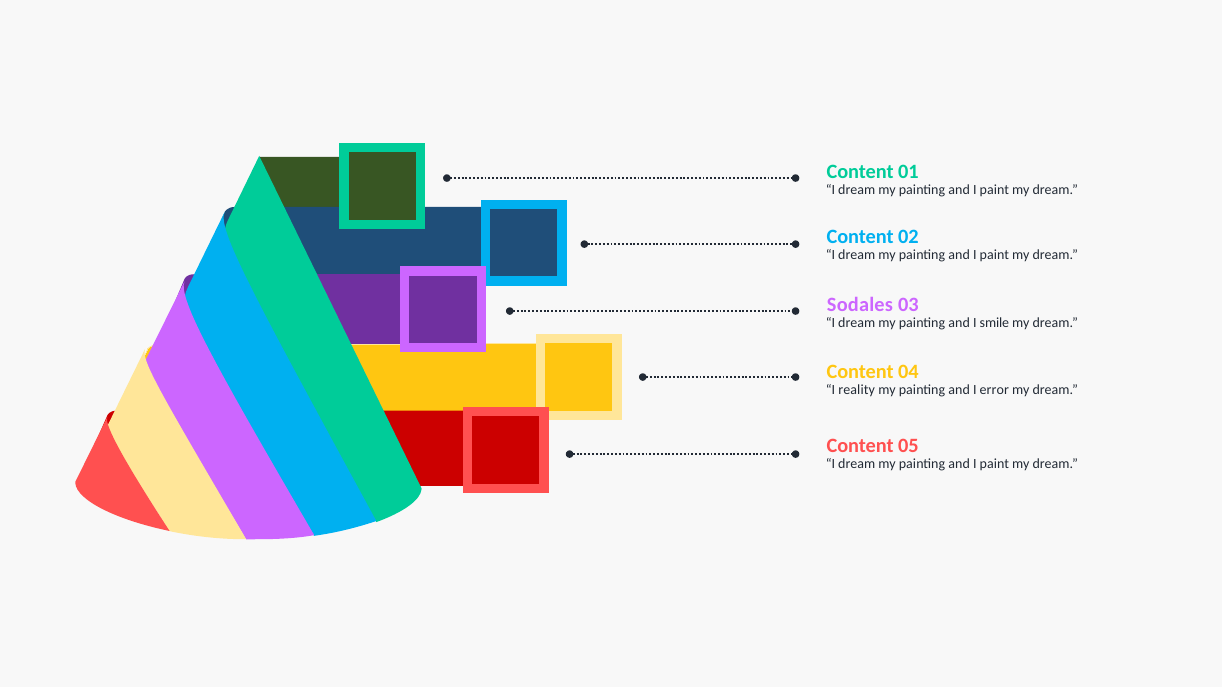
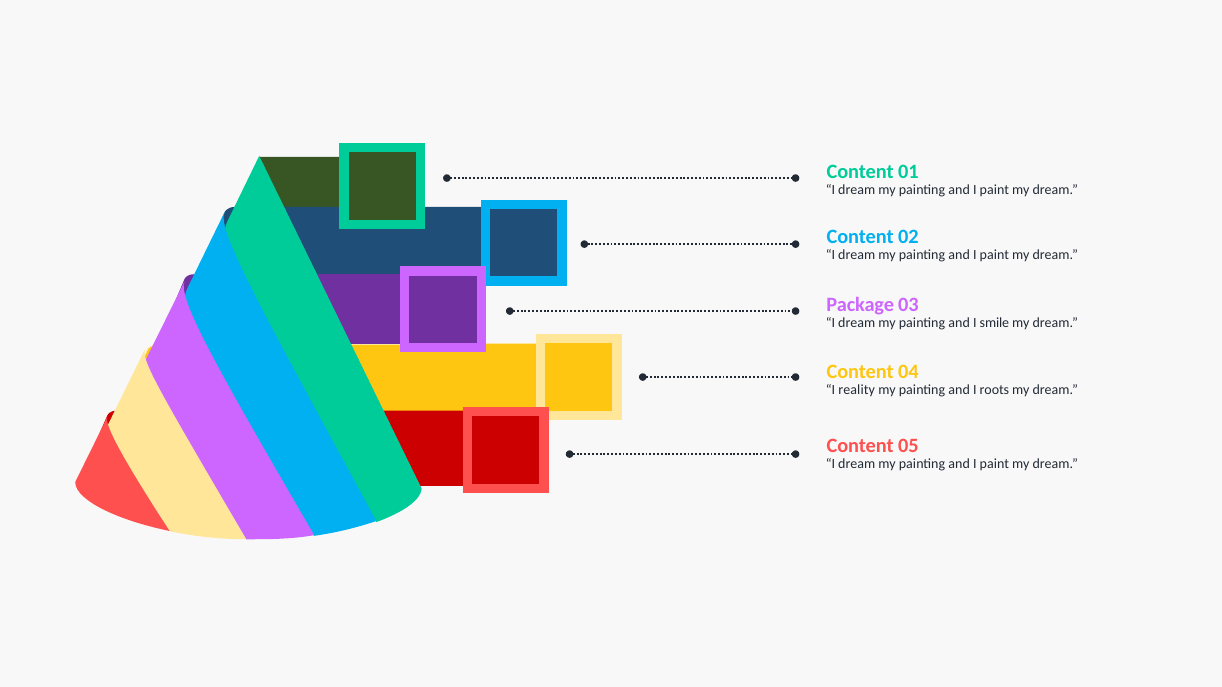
Sodales: Sodales -> Package (860, 305)
error: error -> roots (994, 390)
